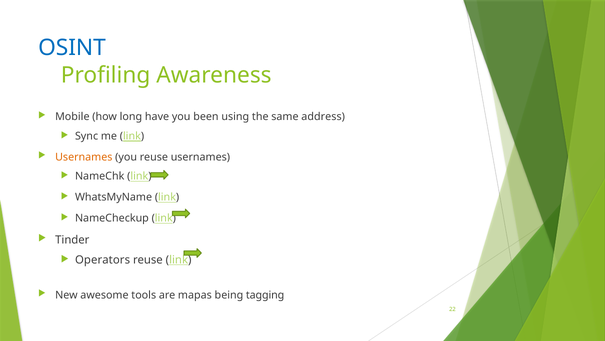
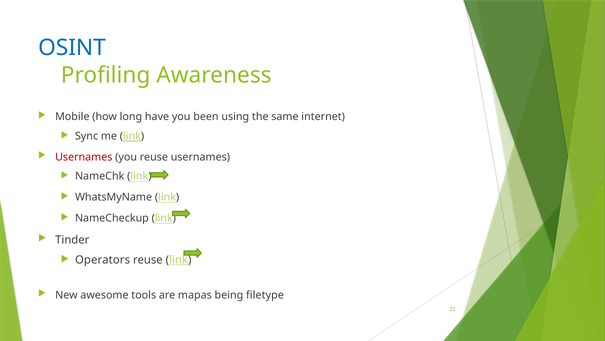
address: address -> internet (323, 117)
Usernames colour: orange -> red (84, 157)
tagging: tagging -> filetype (265, 294)
